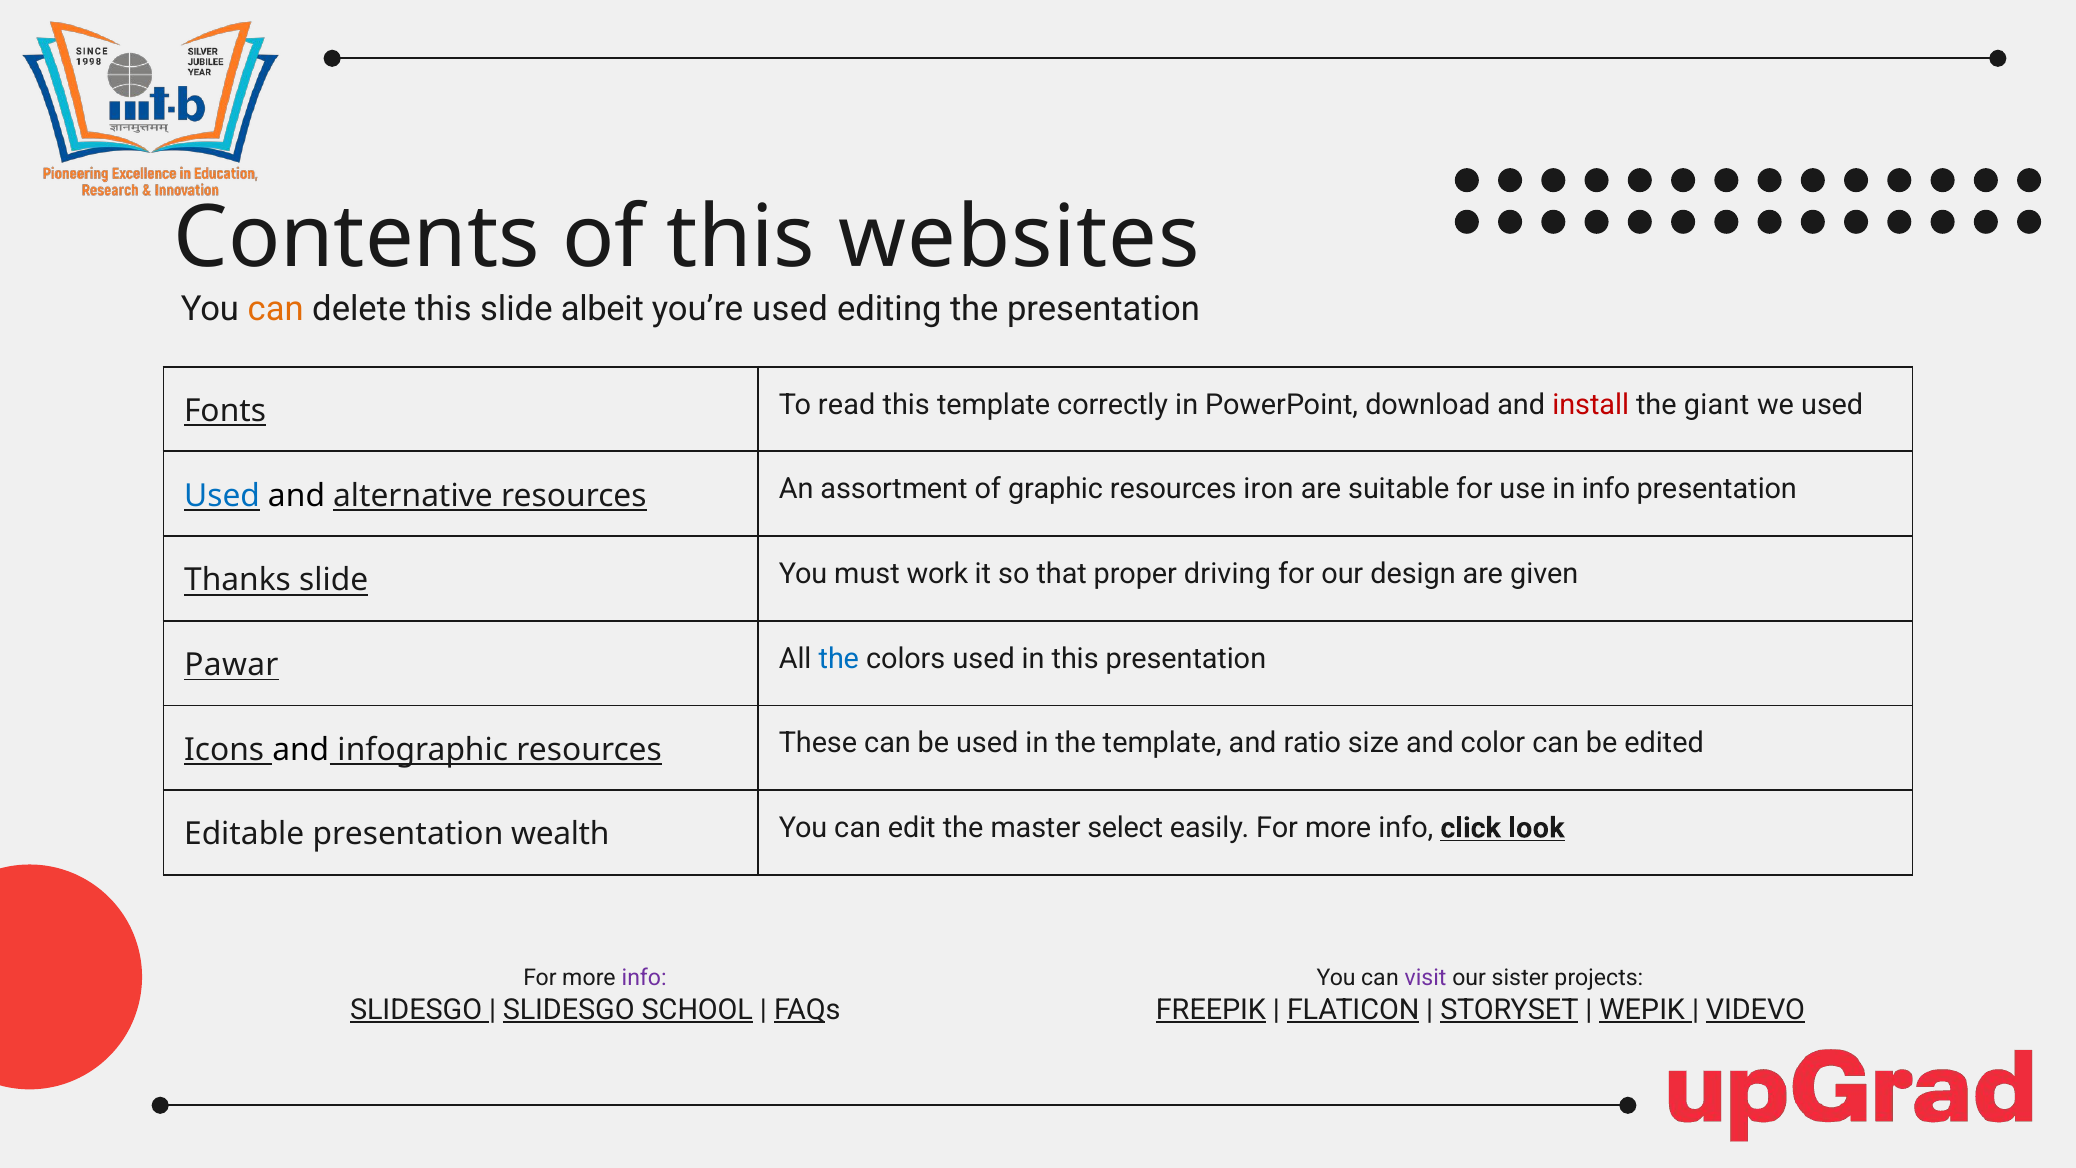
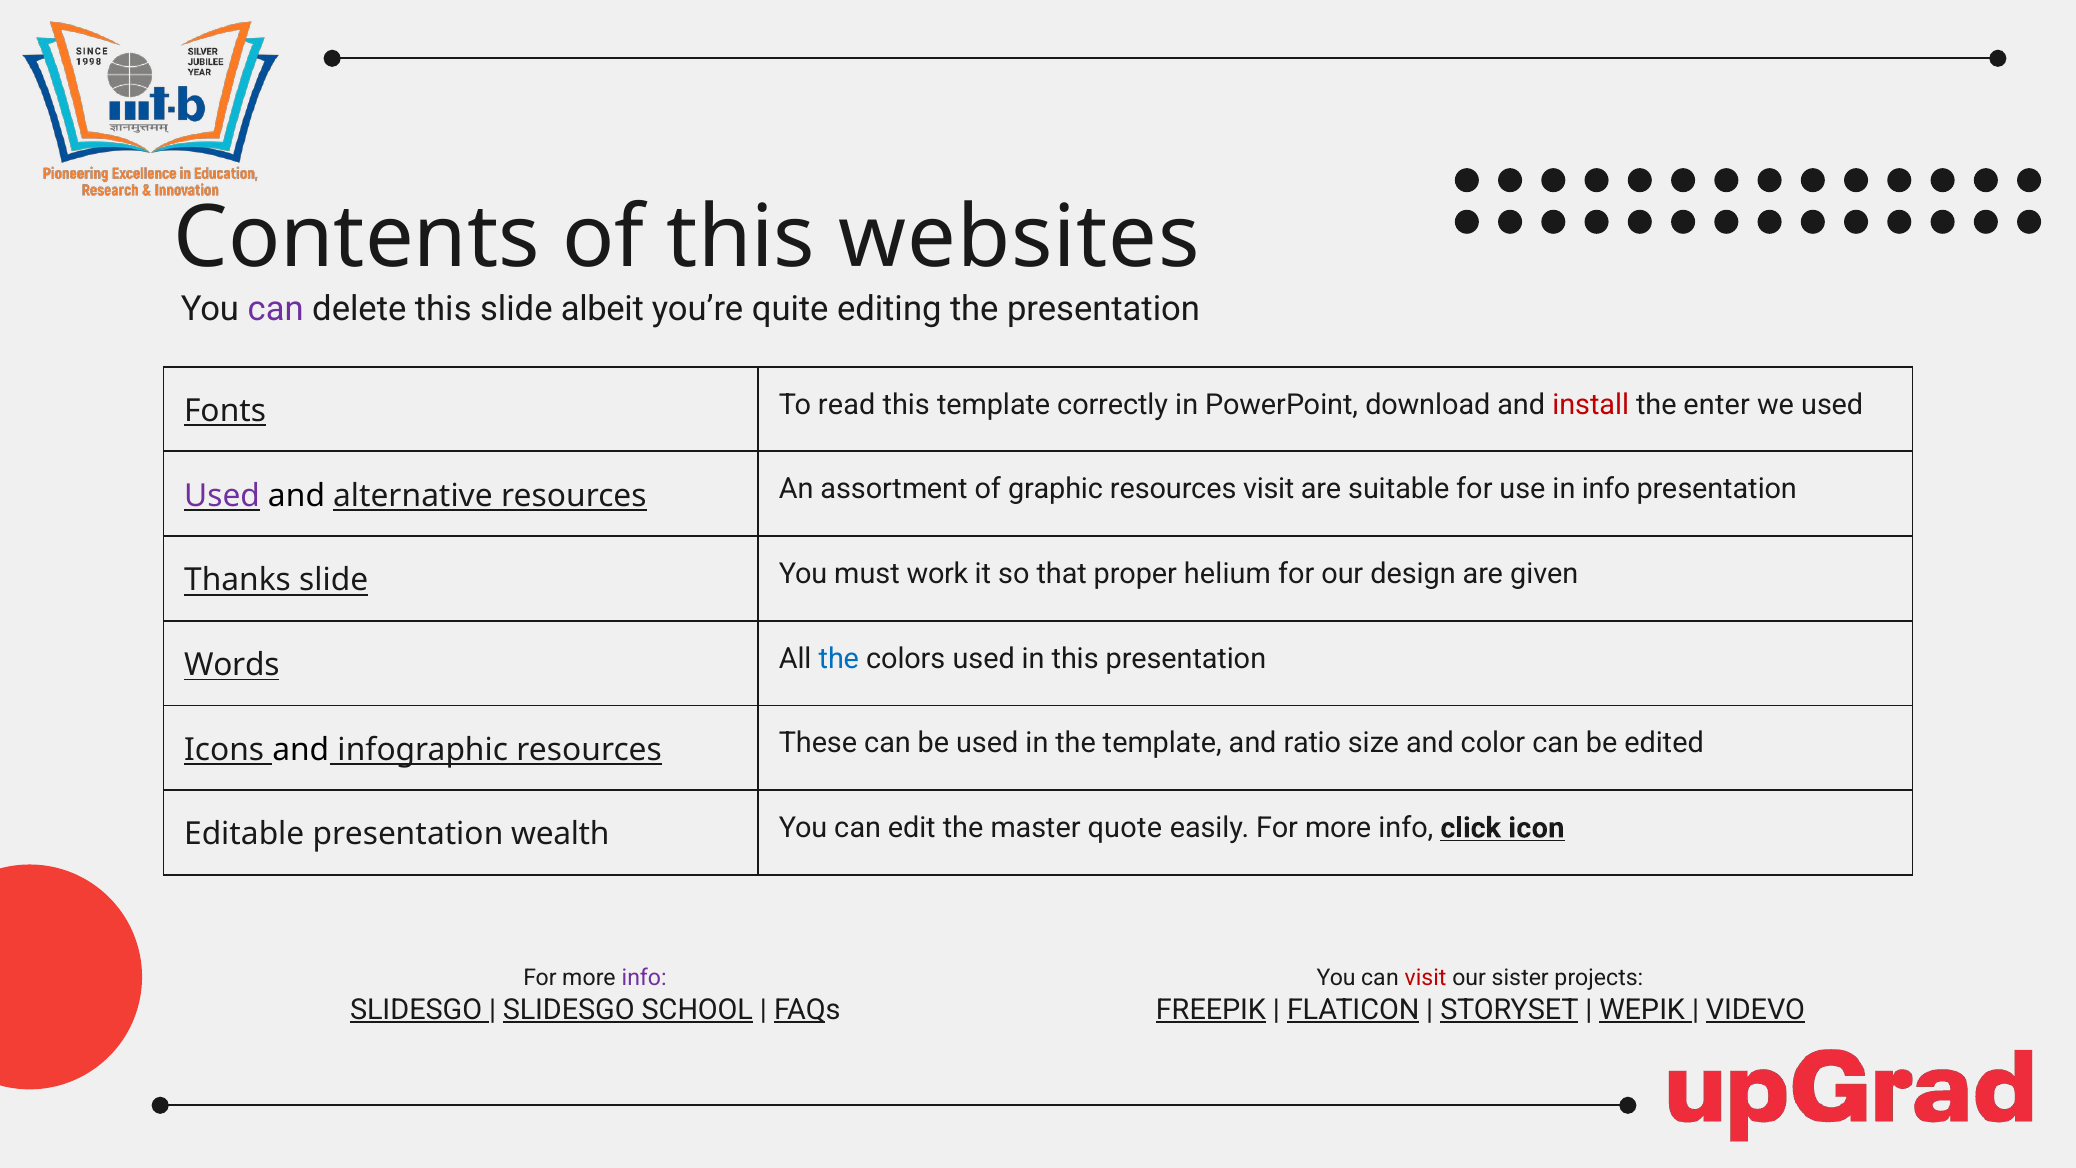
can colour: orange -> purple (276, 309)
you’re used: used -> quite (790, 309)
giant: giant -> enter (1717, 404)
Used colour: blue -> purple (222, 495)
resources iron: iron -> visit (1269, 489)
driving: driving -> helium (1227, 574)
Pawar: Pawar -> Words (232, 665)
select: select -> quote (1125, 828)
look: look -> icon (1536, 828)
visit colour: purple -> red (1426, 978)
